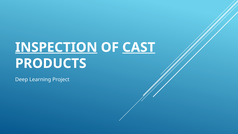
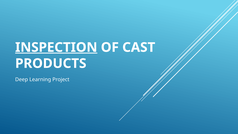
CAST underline: present -> none (139, 47)
